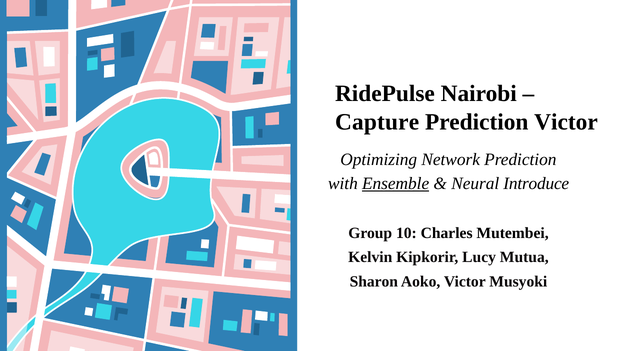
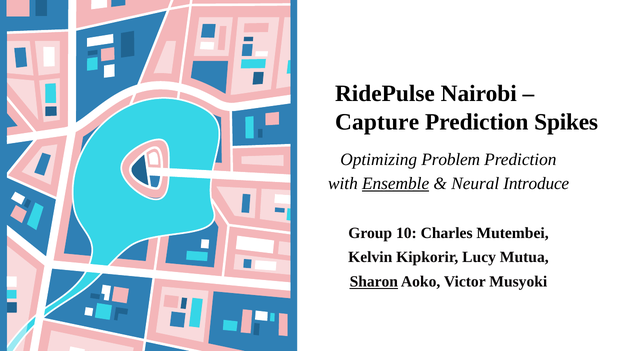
Prediction Victor: Victor -> Spikes (566, 122)
Network: Network -> Problem (451, 159)
Sharon underline: none -> present (374, 281)
